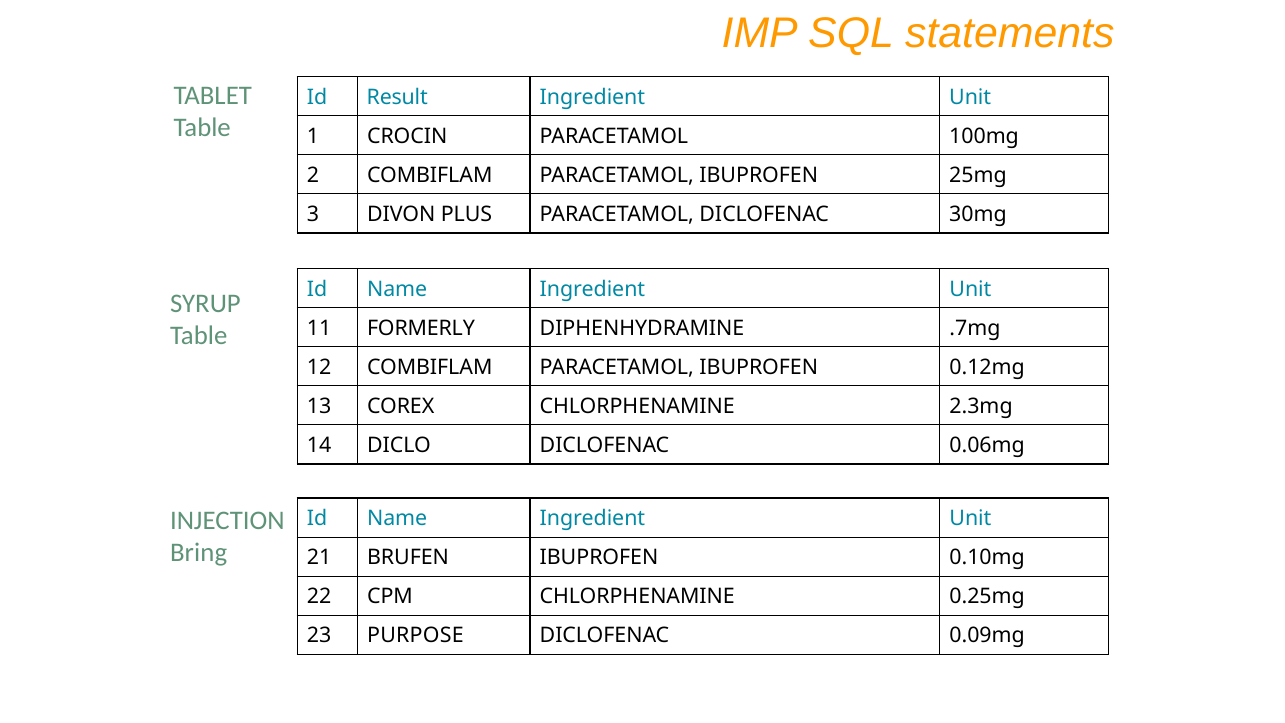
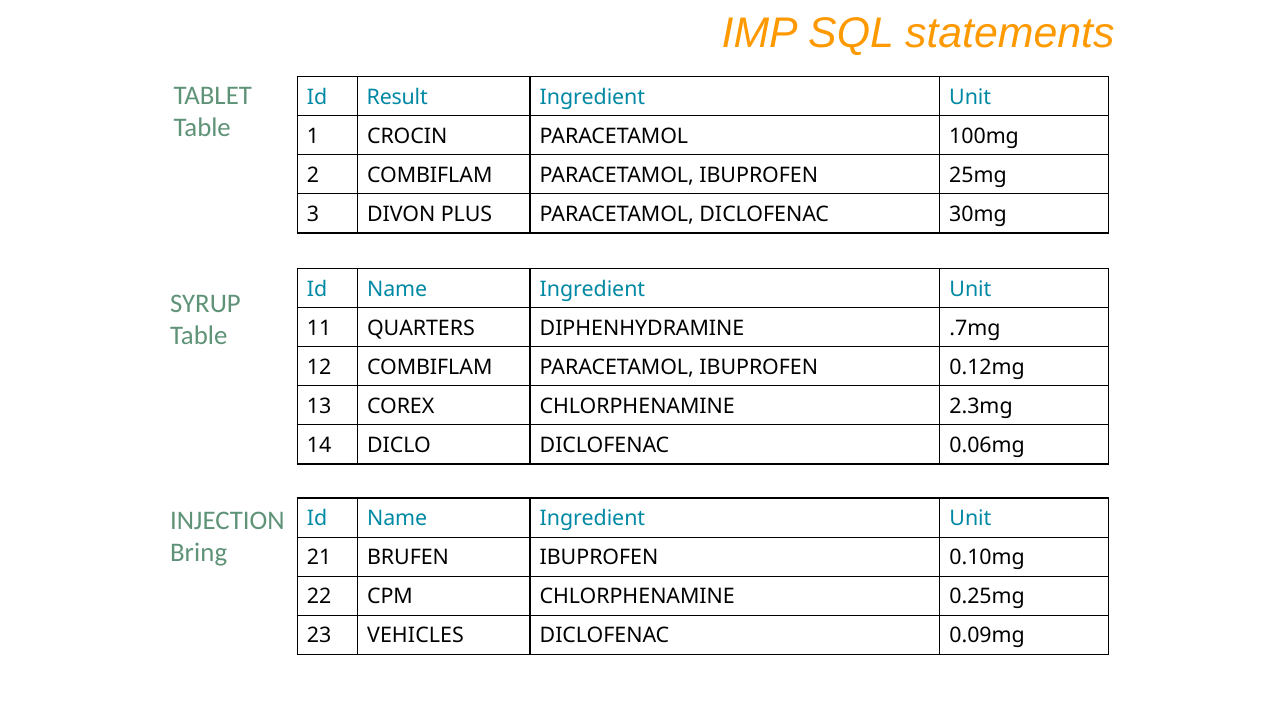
FORMERLY: FORMERLY -> QUARTERS (421, 328)
PURPOSE: PURPOSE -> VEHICLES (415, 636)
